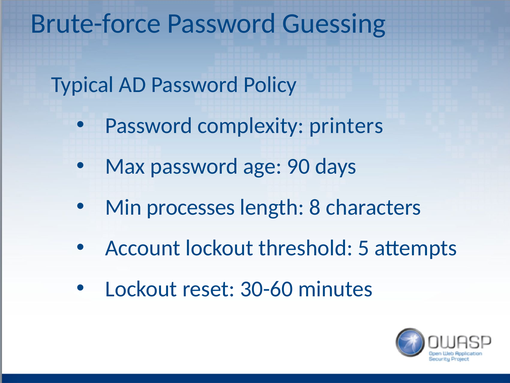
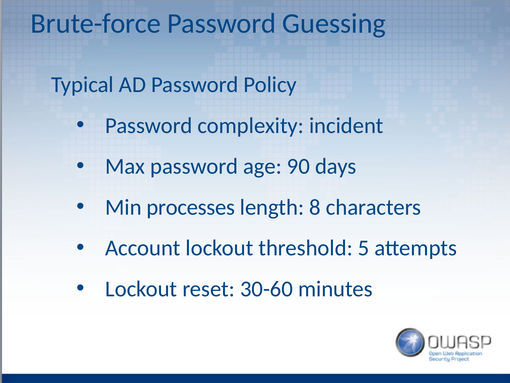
printers: printers -> incident (346, 125)
